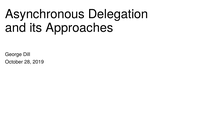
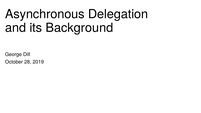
Approaches: Approaches -> Background (79, 28)
